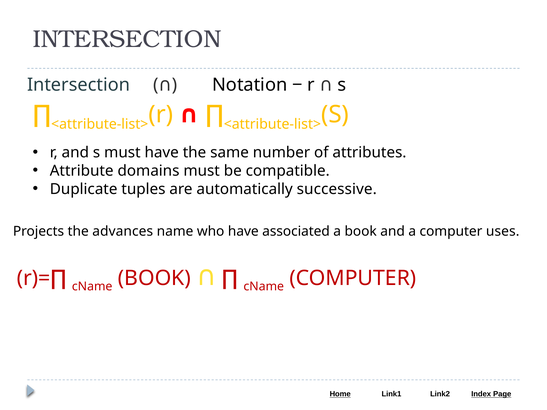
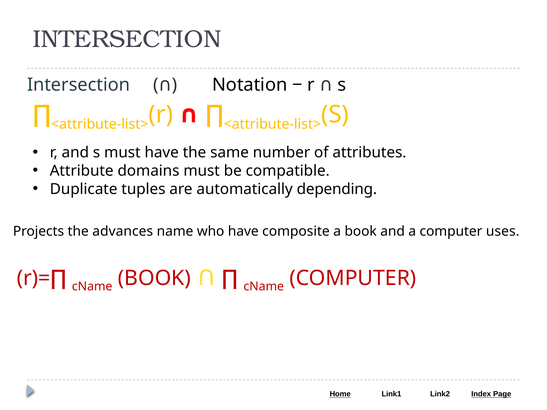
successive: successive -> depending (337, 189)
associated: associated -> composite (296, 231)
